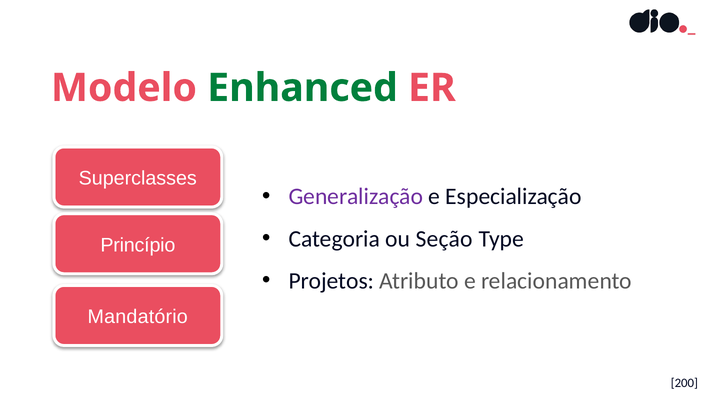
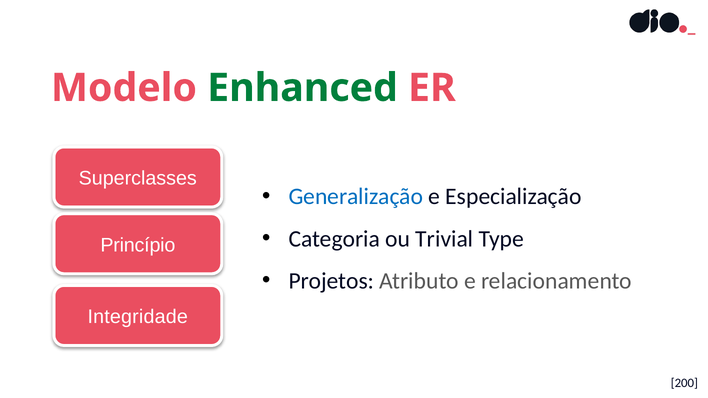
Generalização colour: purple -> blue (356, 197)
Seção: Seção -> Trivial (444, 239)
Mandatório: Mandatório -> Integridade (138, 317)
